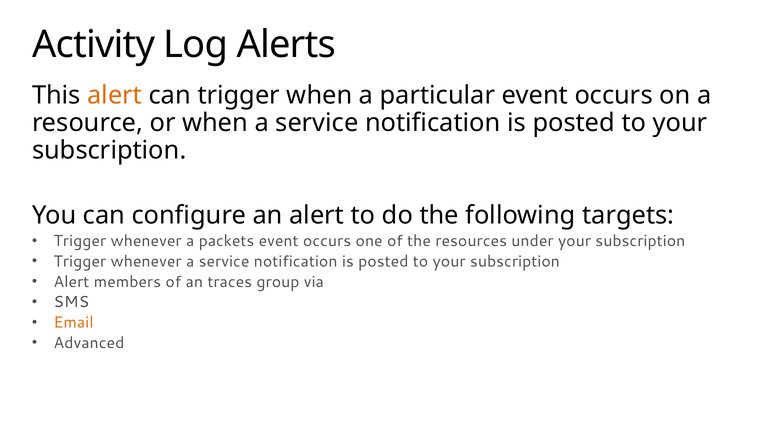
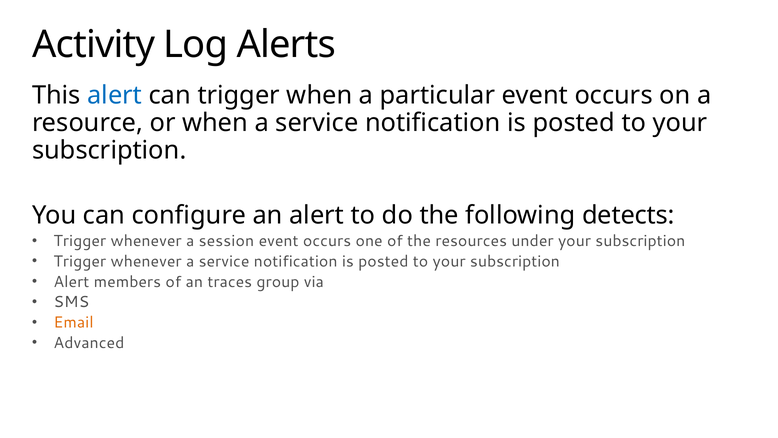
alert colour: orange -> blue (115, 95)
targets: targets -> detects (628, 215)
packets: packets -> session (226, 241)
